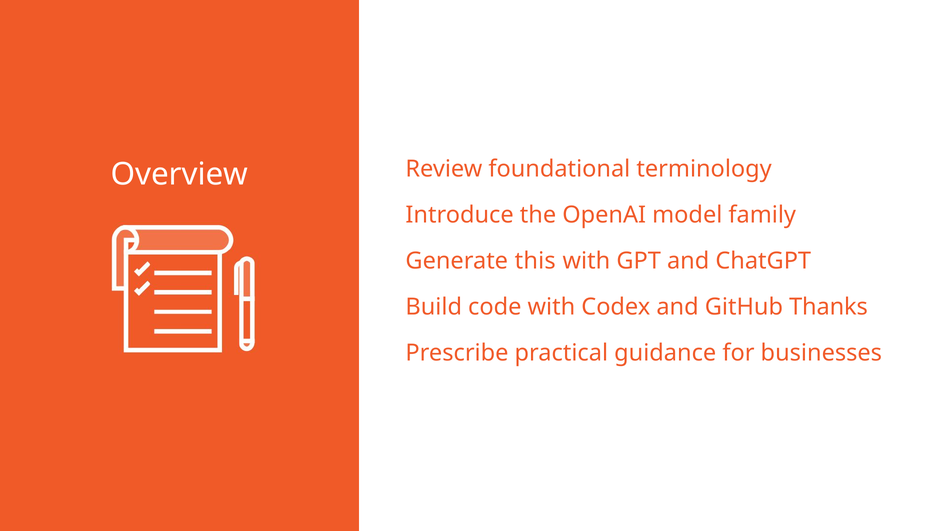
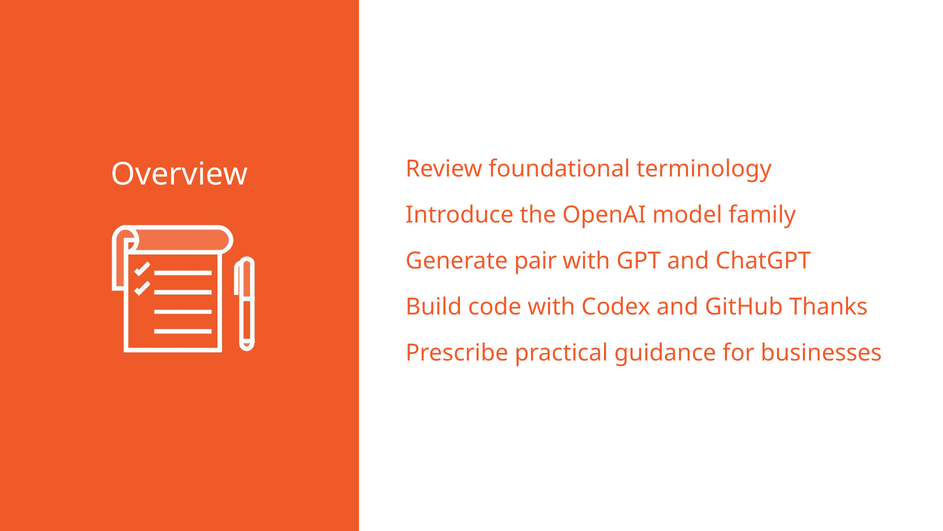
this: this -> pair (535, 261)
